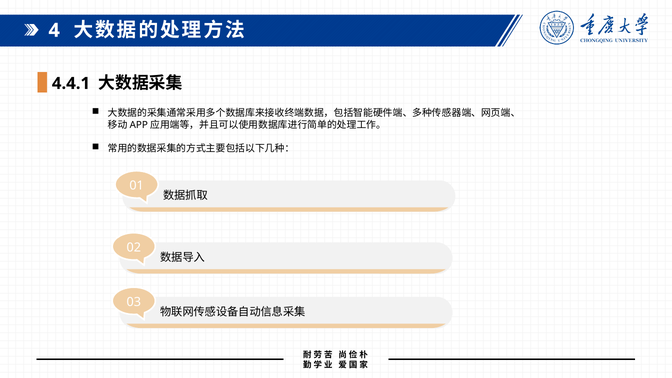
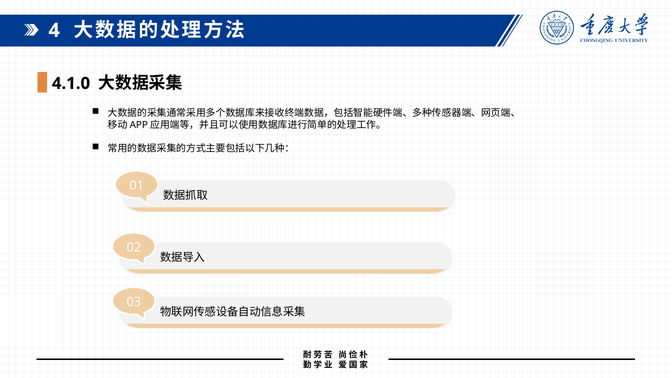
4.4.1: 4.4.1 -> 4.1.0 (71, 83)
